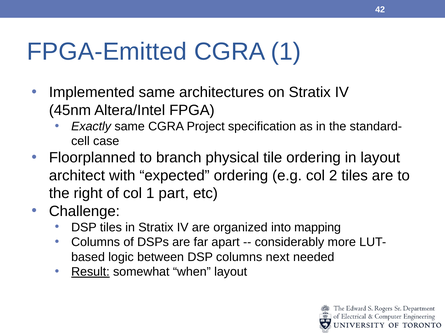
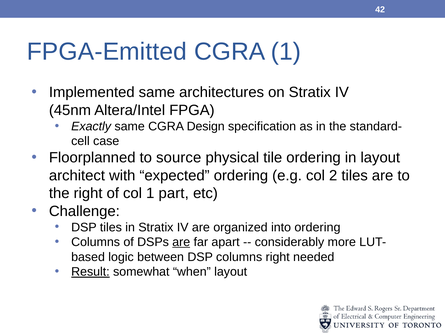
Project: Project -> Design (206, 126)
branch: branch -> source (179, 158)
into mapping: mapping -> ordering (317, 227)
are underline: none -> present (181, 242)
columns next: next -> right (278, 257)
